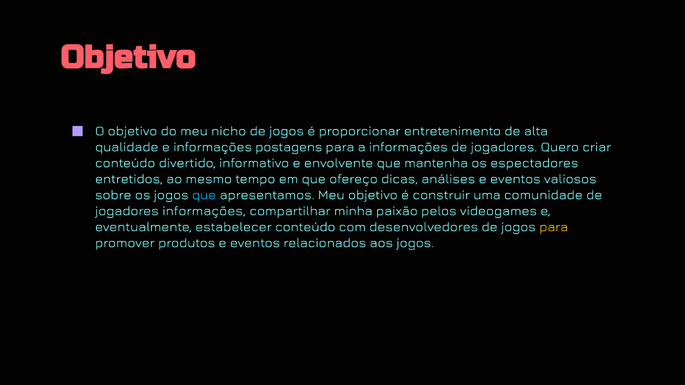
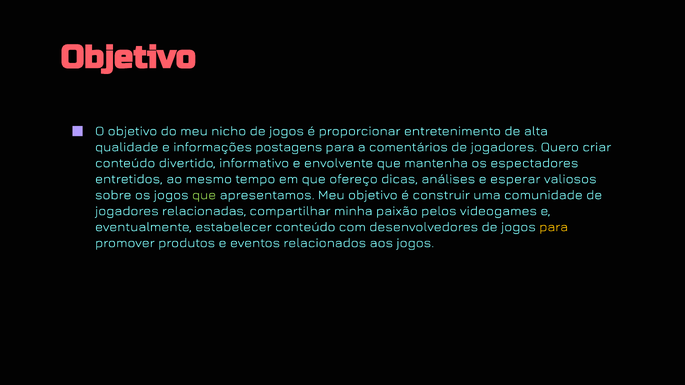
a informações: informações -> comentários (408, 147)
análises e eventos: eventos -> esperar (515, 179)
que colour: light blue -> light green (204, 195)
jogadores informações: informações -> relacionadas (204, 211)
